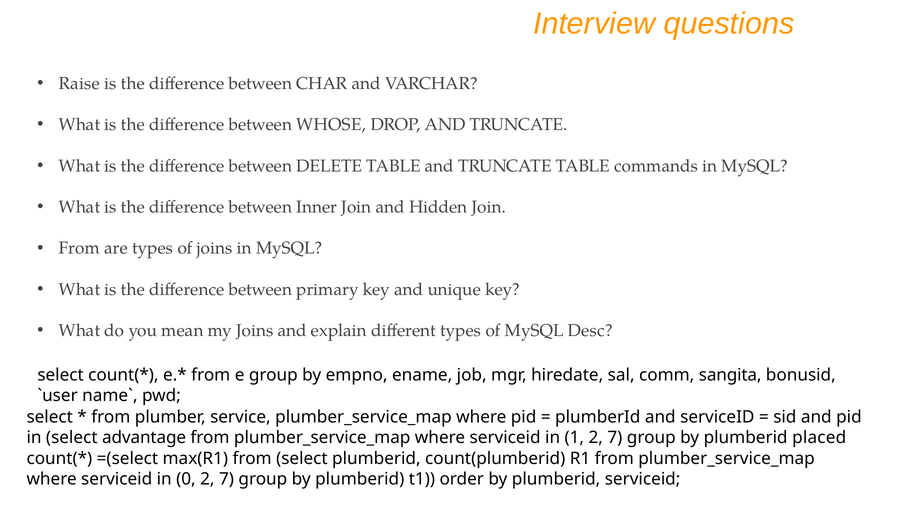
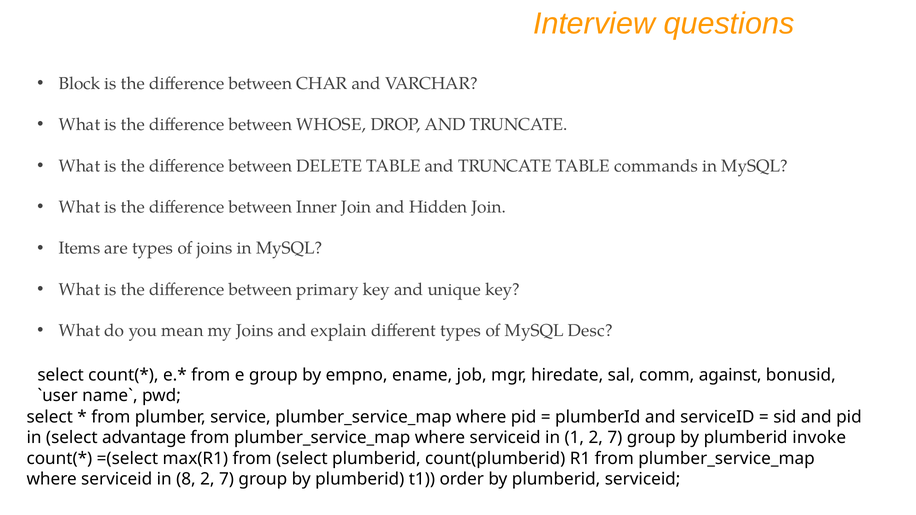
Raise: Raise -> Block (80, 84)
From: From -> Items (80, 248)
sangita: sangita -> against (730, 375)
placed: placed -> invoke (819, 438)
0: 0 -> 8 (186, 479)
